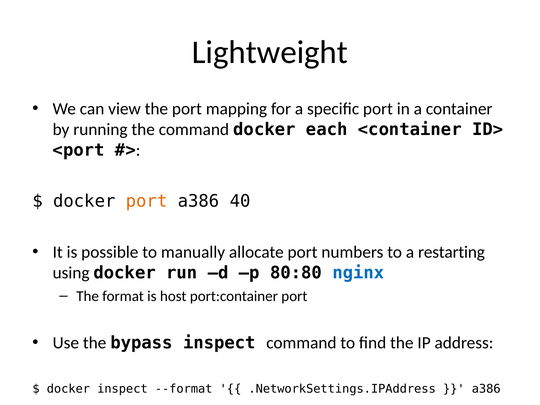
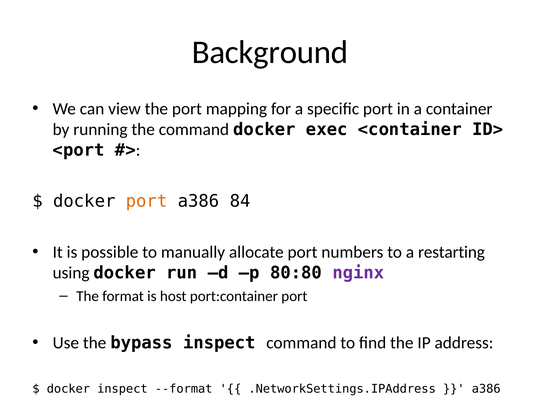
Lightweight: Lightweight -> Background (270, 52)
each: each -> exec (327, 129)
40: 40 -> 84 (240, 201)
nginx colour: blue -> purple (358, 273)
